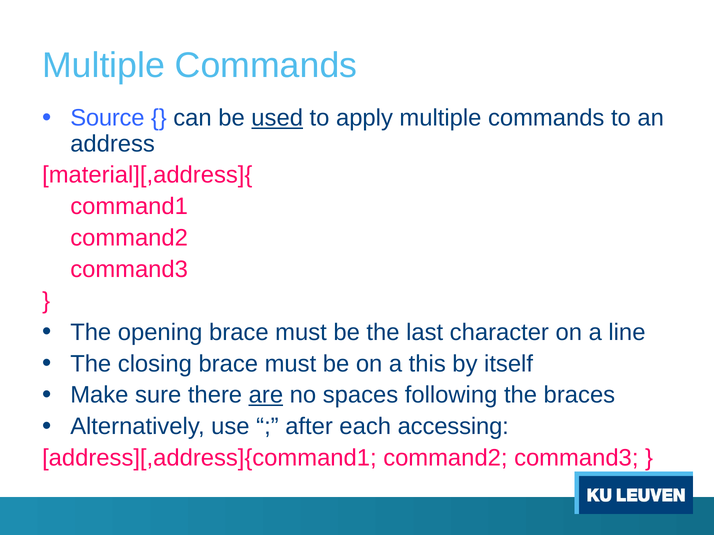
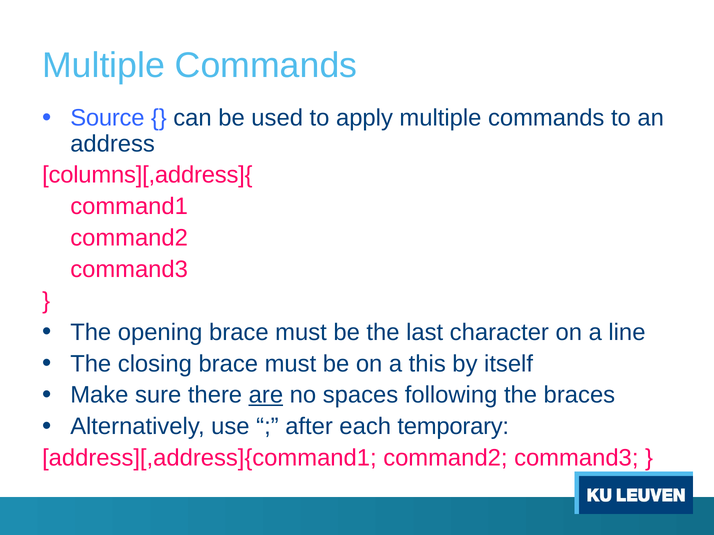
used underline: present -> none (277, 118)
material][,address]{: material][,address]{ -> columns][,address]{ (147, 175)
accessing: accessing -> temporary (453, 427)
